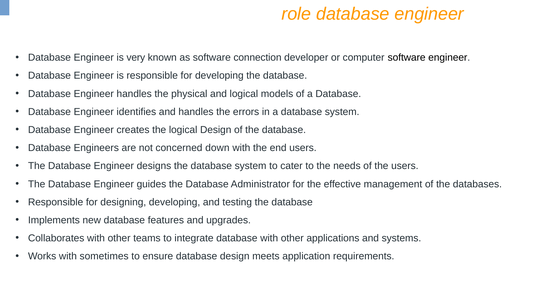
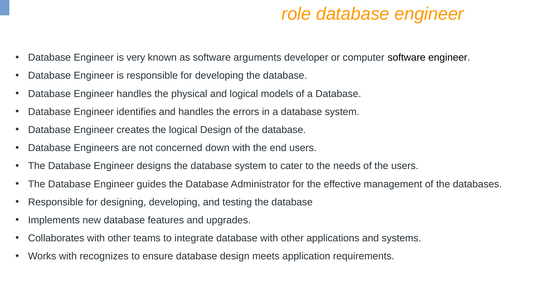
connection: connection -> arguments (257, 58)
sometimes: sometimes -> recognizes (104, 256)
